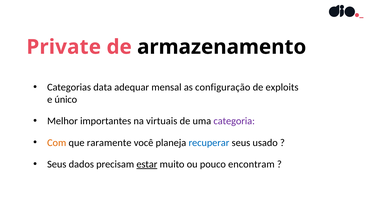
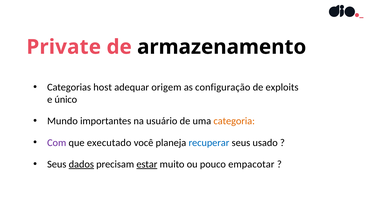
data: data -> host (103, 87)
mensal: mensal -> origem (166, 87)
Melhor: Melhor -> Mundo (62, 121)
virtuais: virtuais -> usuário (162, 121)
categoria colour: purple -> orange (234, 121)
Com colour: orange -> purple (57, 143)
raramente: raramente -> executado (109, 143)
dados underline: none -> present (81, 164)
encontram: encontram -> empacotar (251, 164)
